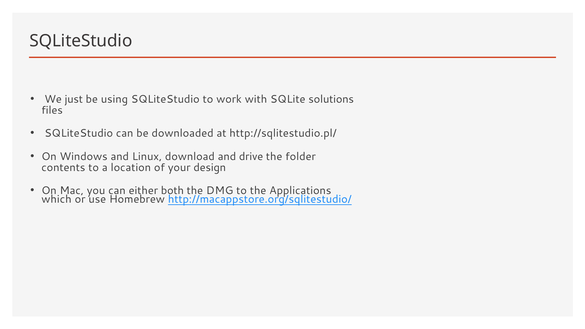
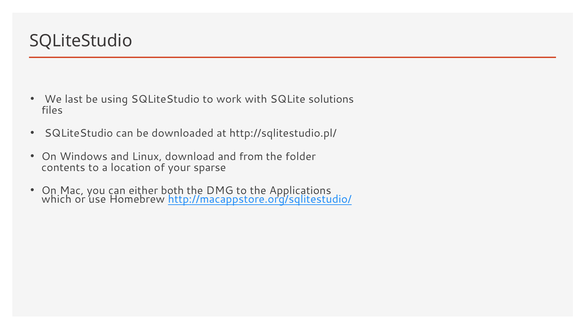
just: just -> last (74, 99)
drive: drive -> from (251, 156)
design: design -> sparse (210, 167)
